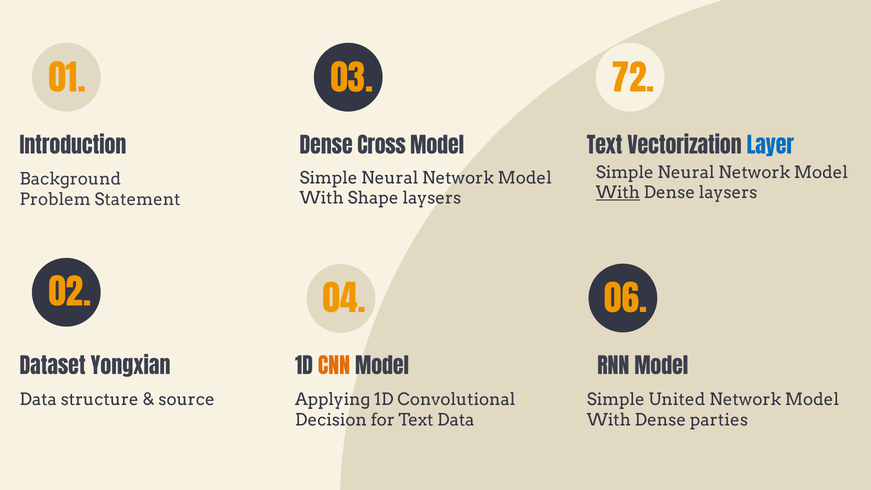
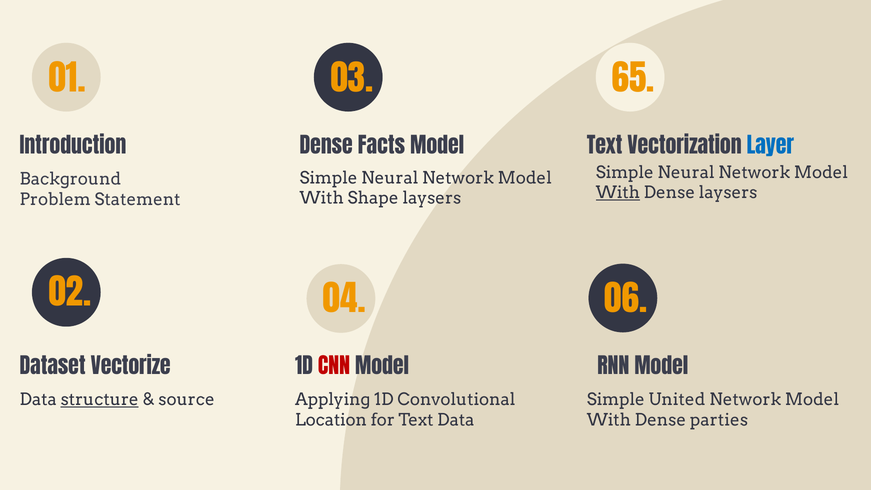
72: 72 -> 65 (633, 80)
Cross: Cross -> Facts (381, 147)
Yongxian: Yongxian -> Vectorize (131, 367)
CNN colour: orange -> red (334, 367)
structure underline: none -> present (100, 400)
Decision: Decision -> Location (331, 420)
